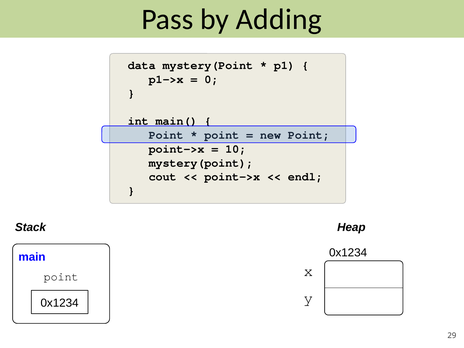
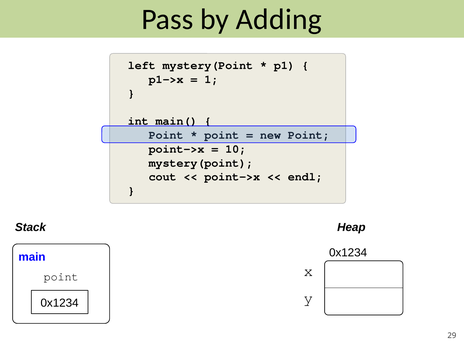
data: data -> left (142, 65)
0: 0 -> 1 (211, 79)
